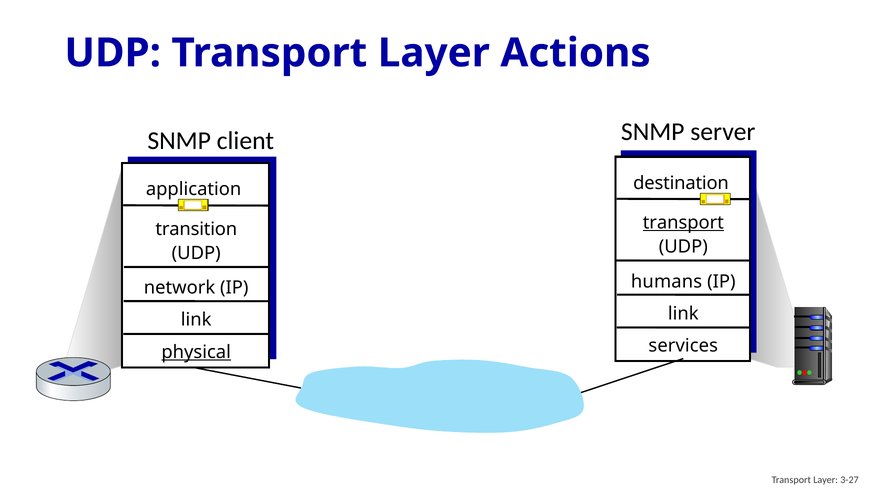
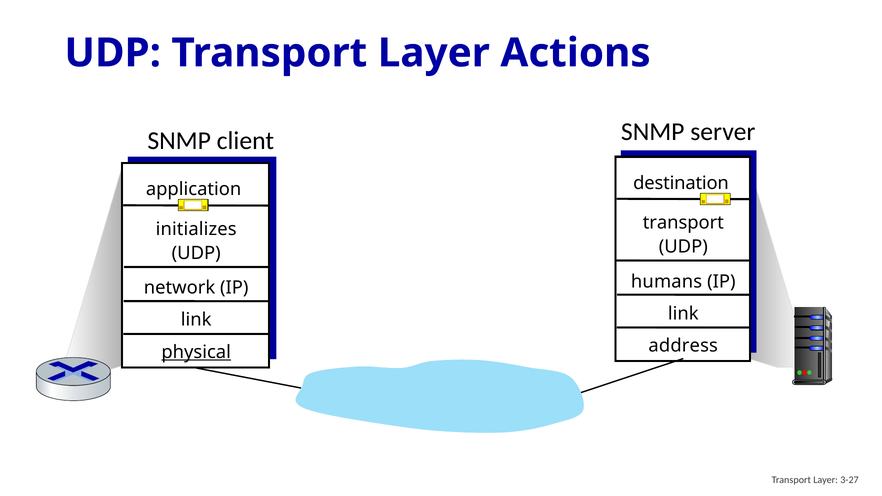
transport underline: present -> none (683, 223)
transition: transition -> initializes (196, 229)
services: services -> address (683, 346)
